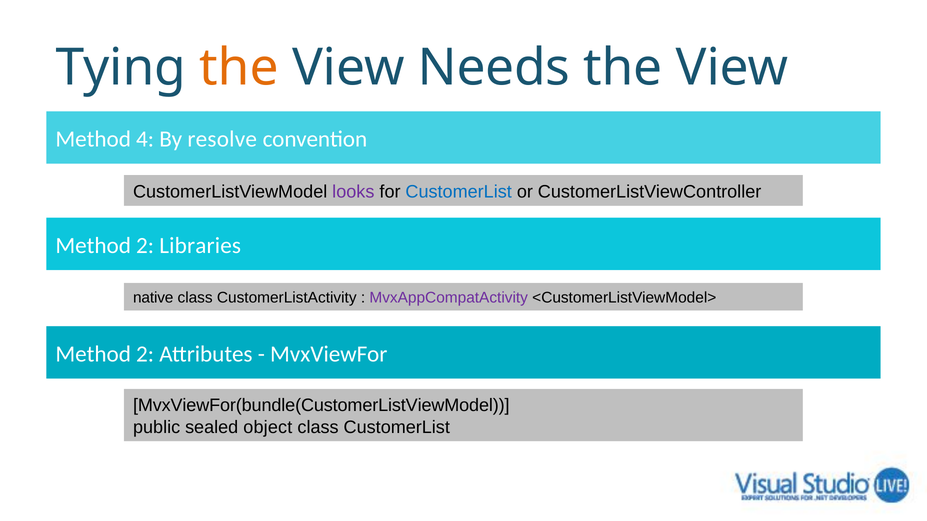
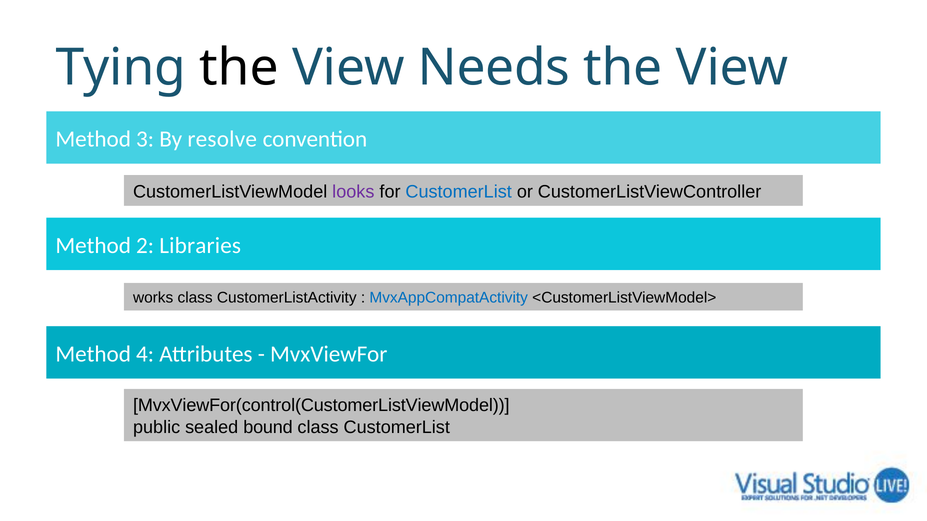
the colour: orange -> black (239, 68)
4: 4 -> 3 (145, 139)
native: native -> works (153, 298)
MvxAppCompatActivity colour: purple -> blue (449, 298)
2: 2 -> 4 (145, 354)
MvxViewFor(bundle(CustomerListViewModel: MvxViewFor(bundle(CustomerListViewModel -> MvxViewFor(control(CustomerListViewModel (321, 406)
object: object -> bound (268, 428)
